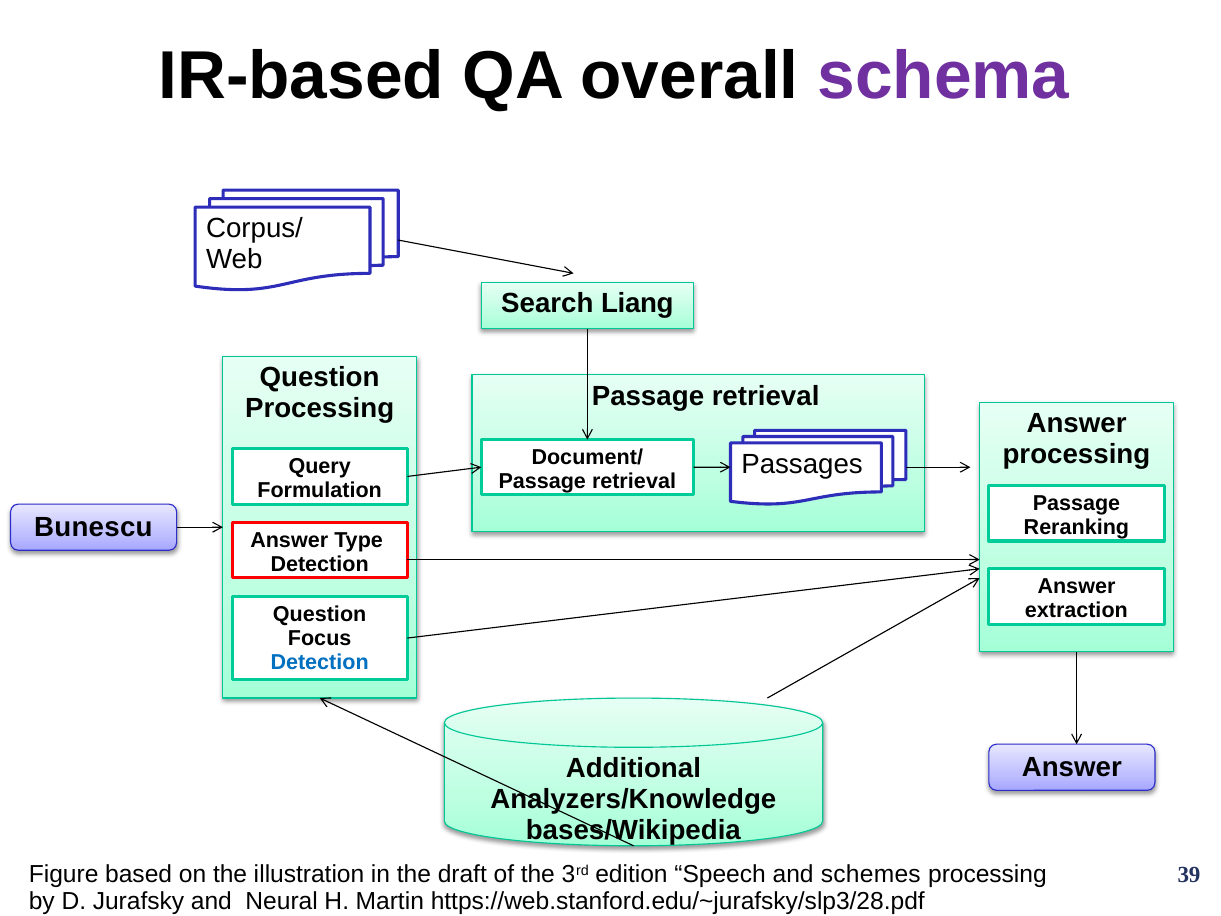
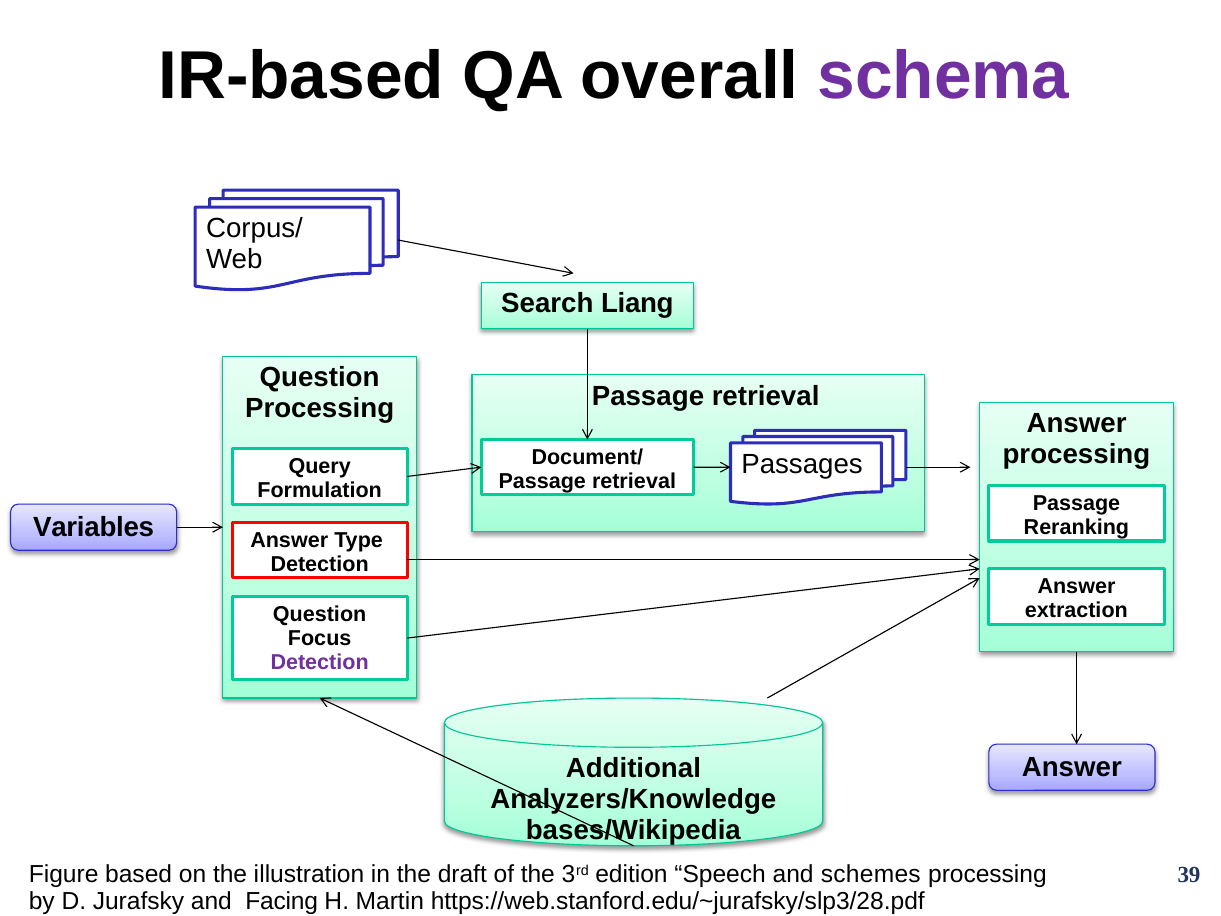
Bunescu: Bunescu -> Variables (94, 527)
Detection colour: blue -> purple (320, 662)
Neural: Neural -> Facing (282, 901)
